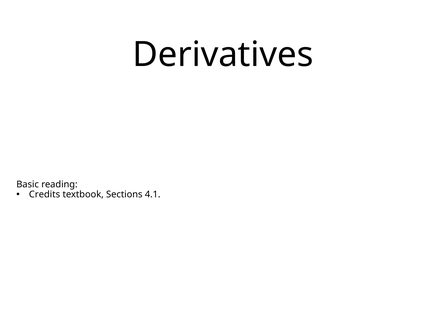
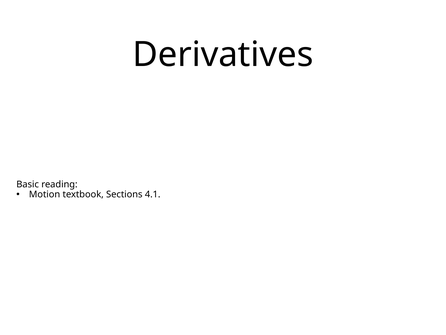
Credits: Credits -> Motion (45, 194)
